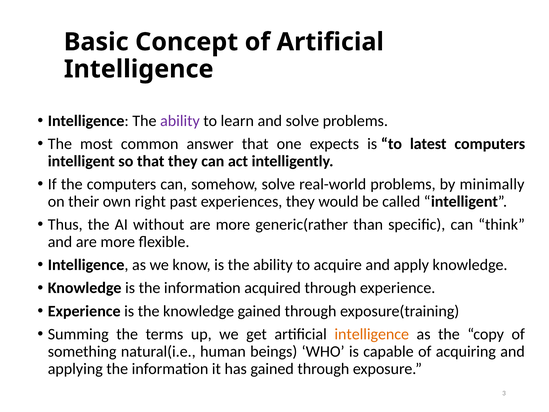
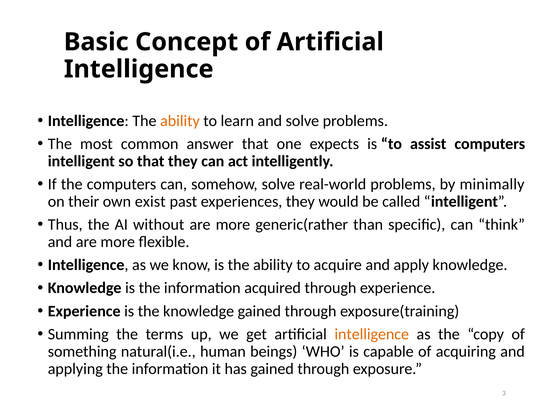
ability colour: purple -> orange (180, 121)
latest: latest -> assist (428, 144)
right: right -> exist (150, 202)
